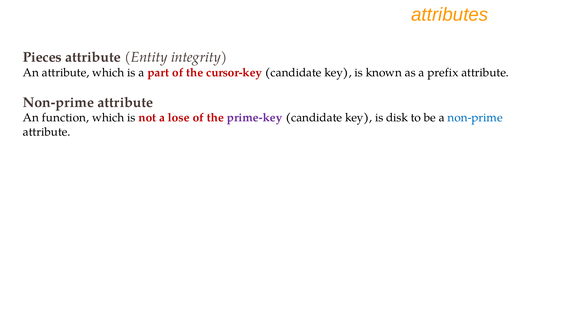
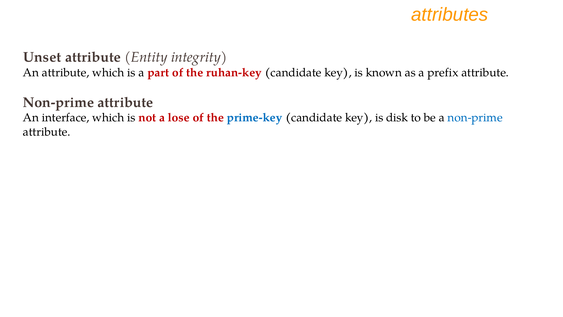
Pieces: Pieces -> Unset (42, 57)
cursor-key: cursor-key -> ruhan-key (234, 73)
function: function -> interface (66, 118)
prime-key colour: purple -> blue (255, 118)
